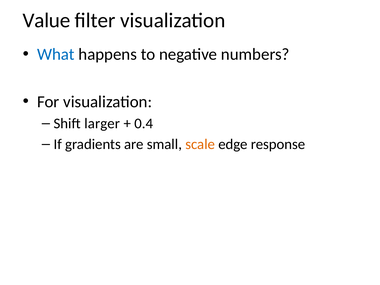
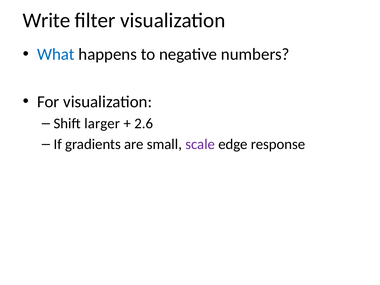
Value: Value -> Write (46, 20)
0.4: 0.4 -> 2.6 (144, 124)
scale colour: orange -> purple (200, 144)
